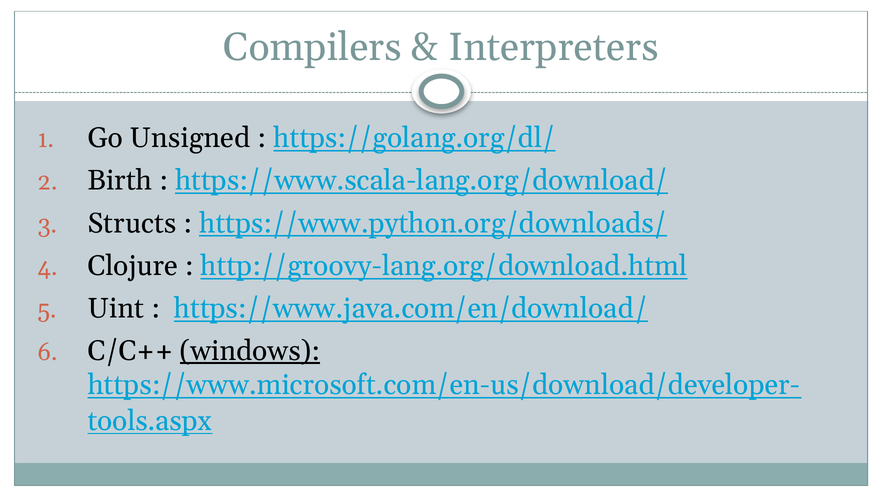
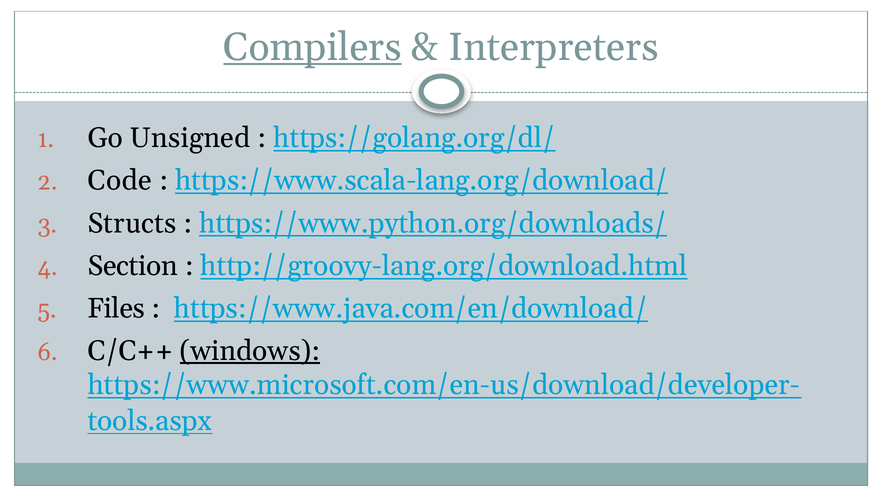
Compilers underline: none -> present (312, 47)
Birth: Birth -> Code (120, 181)
Clojure: Clojure -> Section (133, 266)
Uint: Uint -> Files (116, 308)
